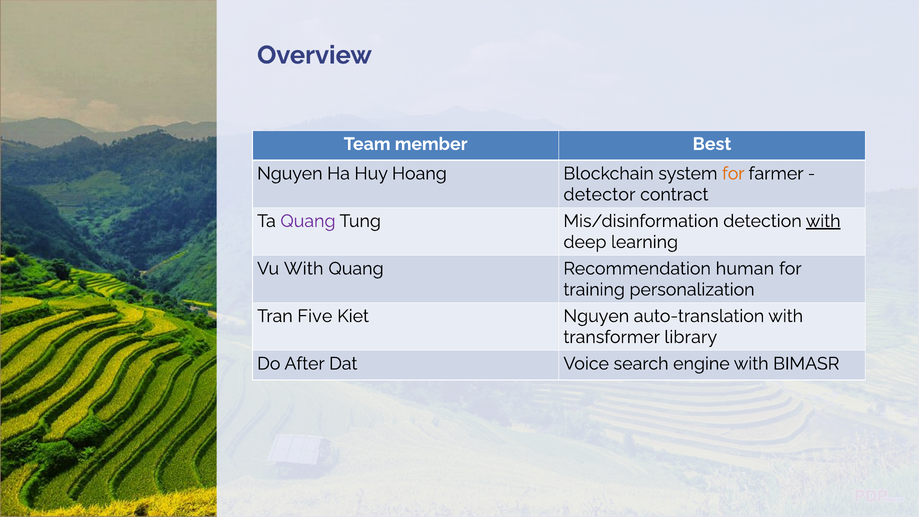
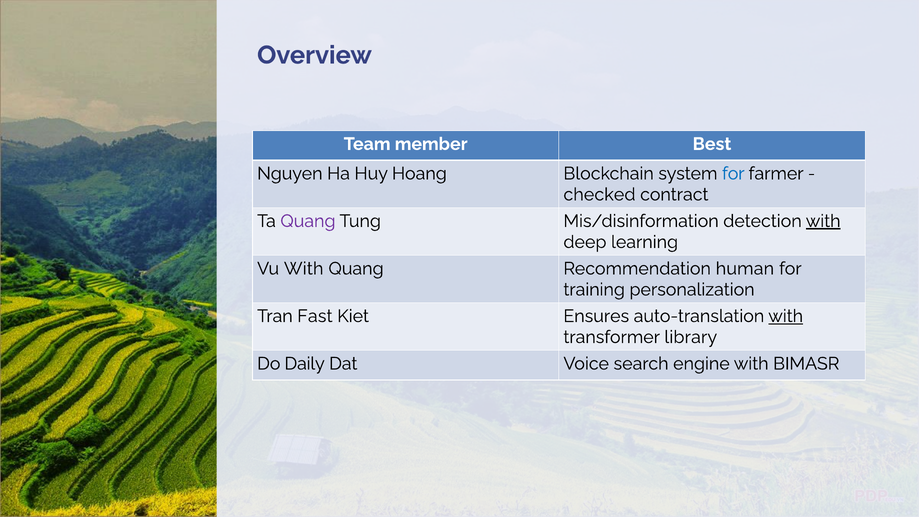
for colour: orange -> blue (733, 174)
detector: detector -> checked (599, 194)
Five: Five -> Fast (315, 316)
Kiet Nguyen: Nguyen -> Ensures (596, 316)
with underline: none -> present (786, 316)
After: After -> Daily (305, 364)
